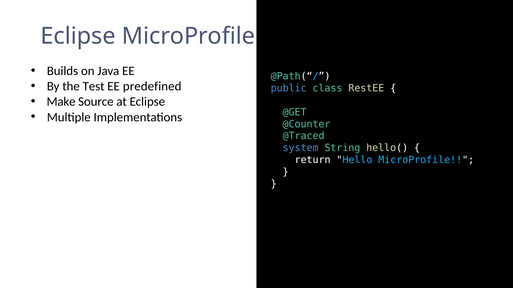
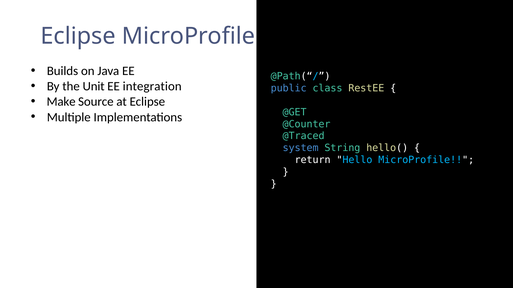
Test: Test -> Unit (94, 87)
predefined: predefined -> integration (152, 87)
